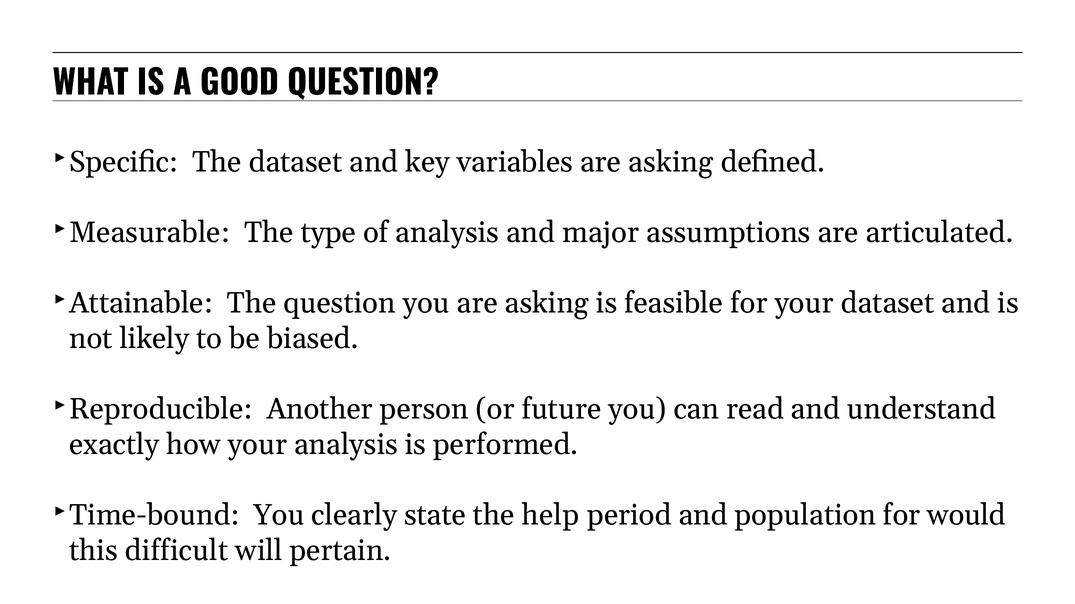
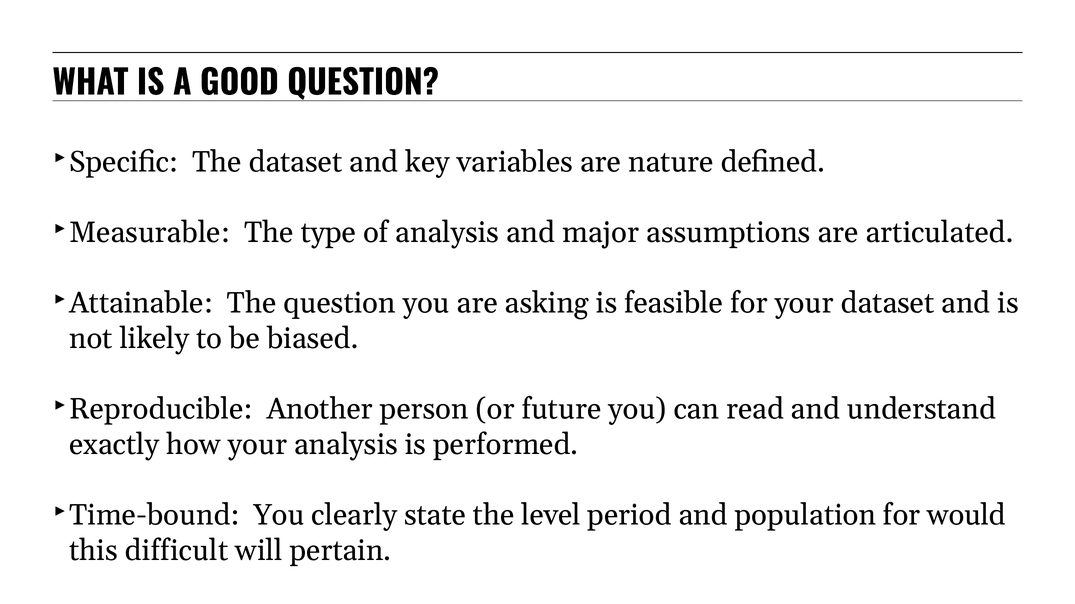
variables are asking: asking -> nature (671, 162)
help: help -> level (551, 515)
